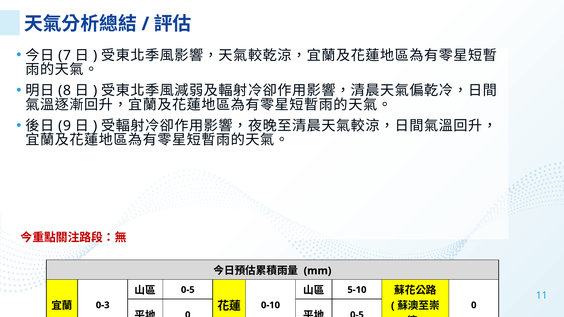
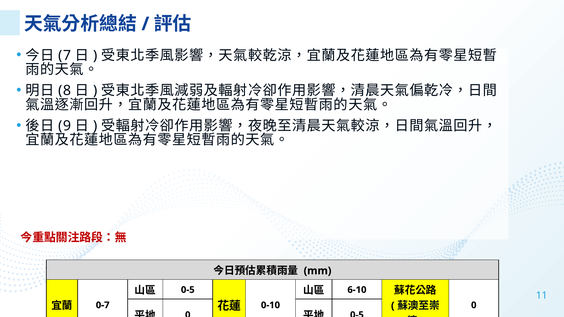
5-10: 5-10 -> 6-10 (357, 290)
0-3: 0-3 -> 0-7 (103, 305)
